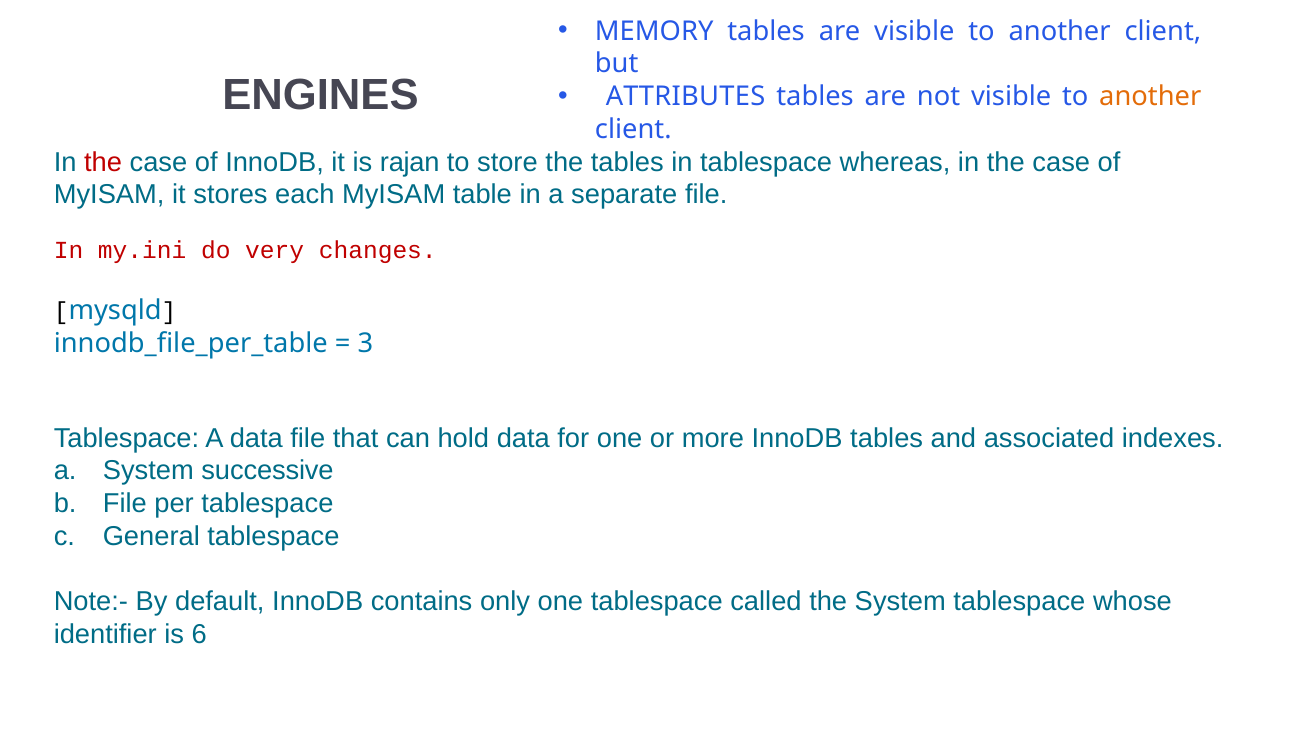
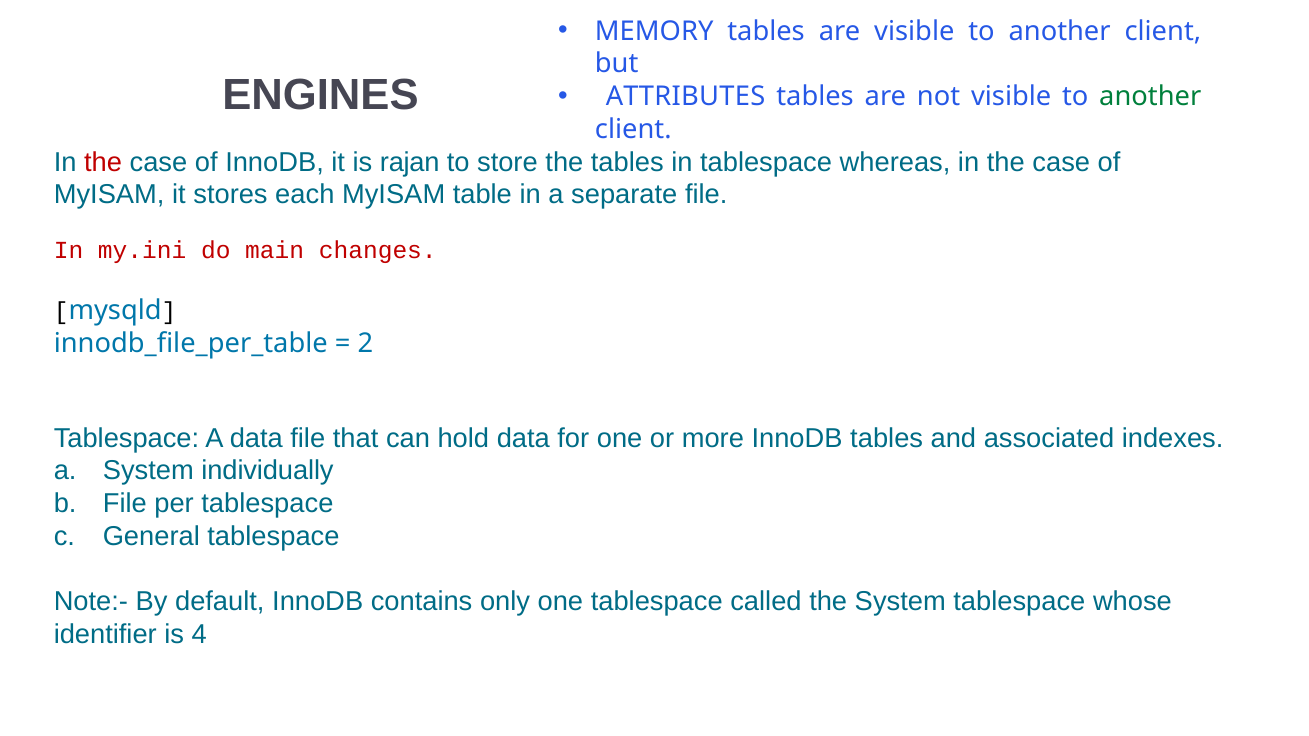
another colour: orange -> green (1150, 97)
very: very -> main (275, 250)
3: 3 -> 2 (365, 344)
successive: successive -> individually (268, 471)
6: 6 -> 4 (199, 635)
